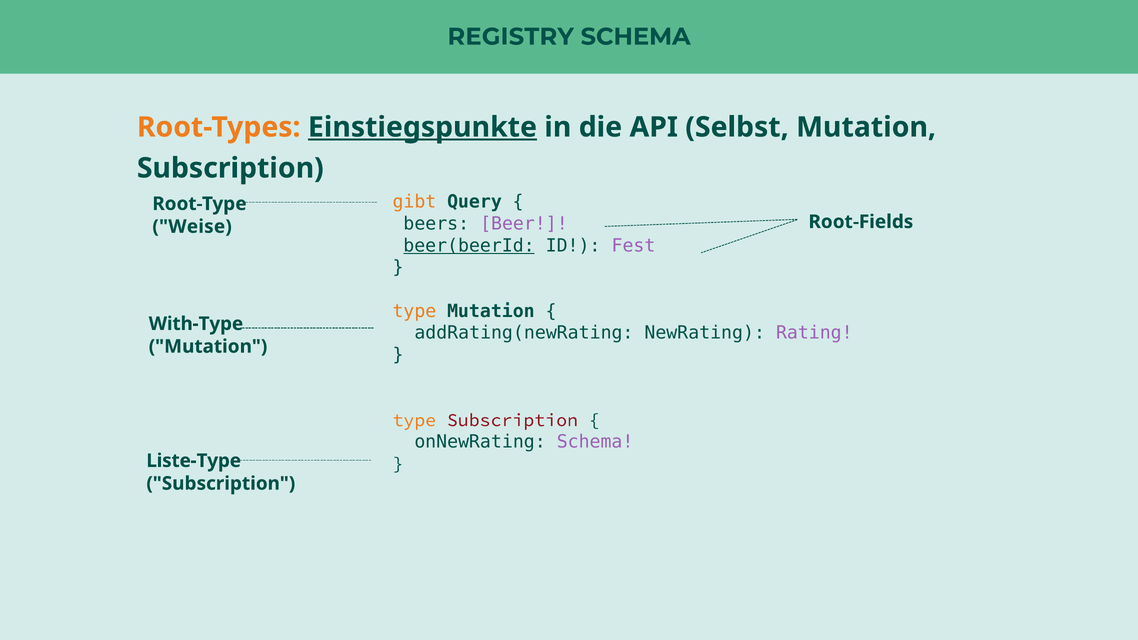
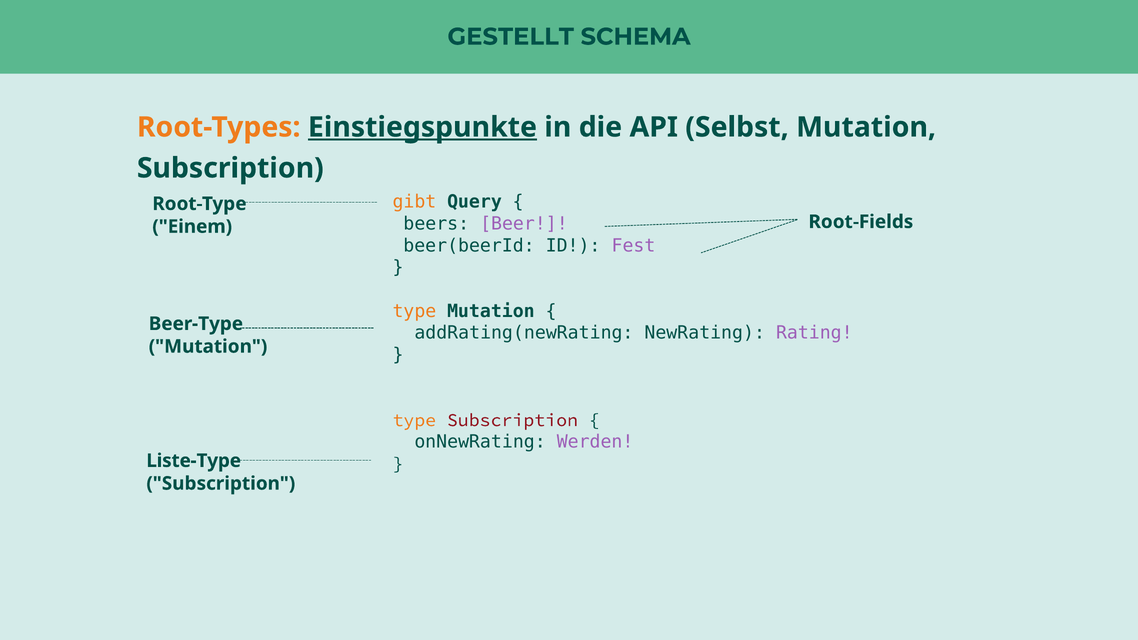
REGISTRY: REGISTRY -> GESTELLT (511, 37)
Weise: Weise -> Einem (192, 227)
beer(beerId underline: present -> none (469, 246)
With-Type: With-Type -> Beer-Type (196, 324)
onNewRating Schema: Schema -> Werden (595, 442)
